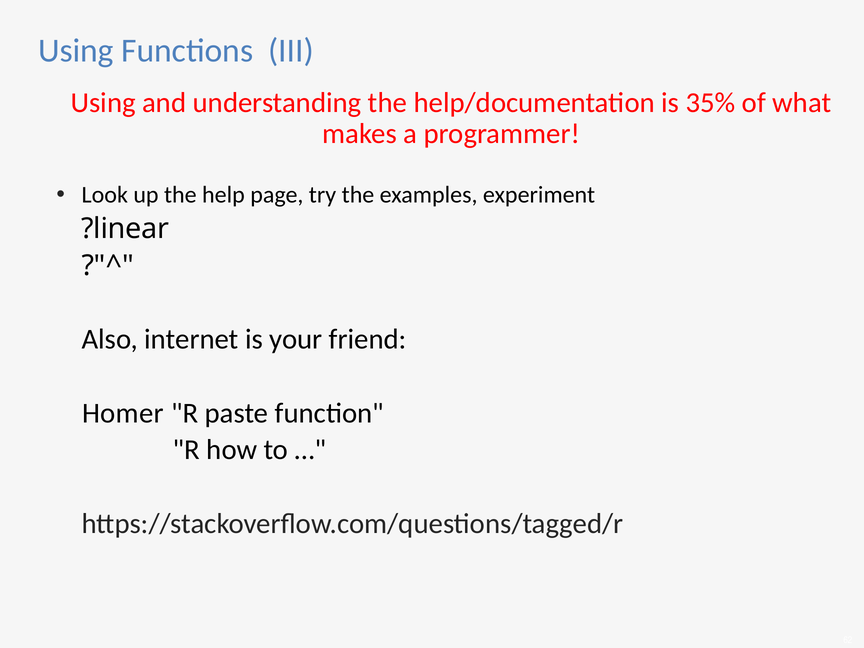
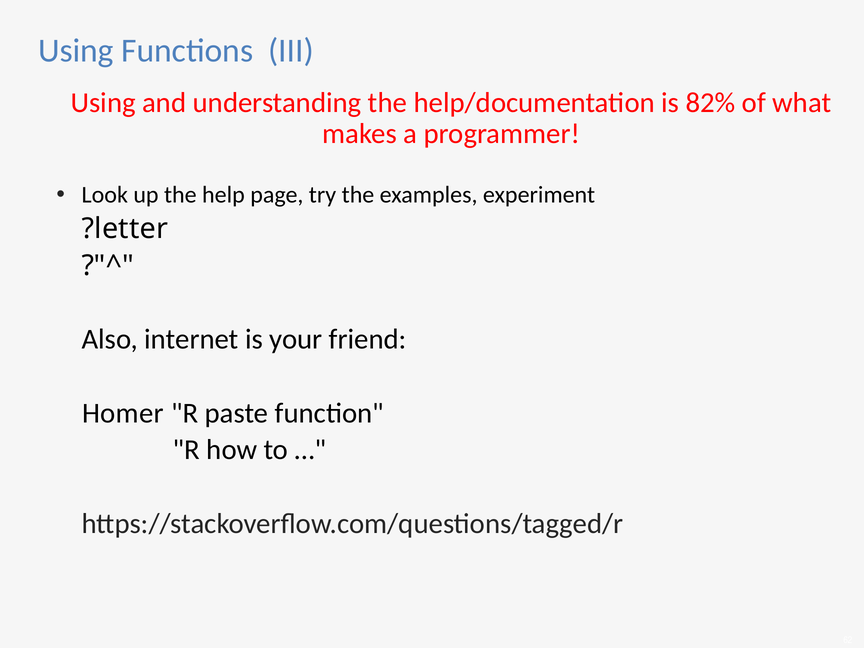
35%: 35% -> 82% (711, 103)
?linear: ?linear -> ?letter (125, 229)
